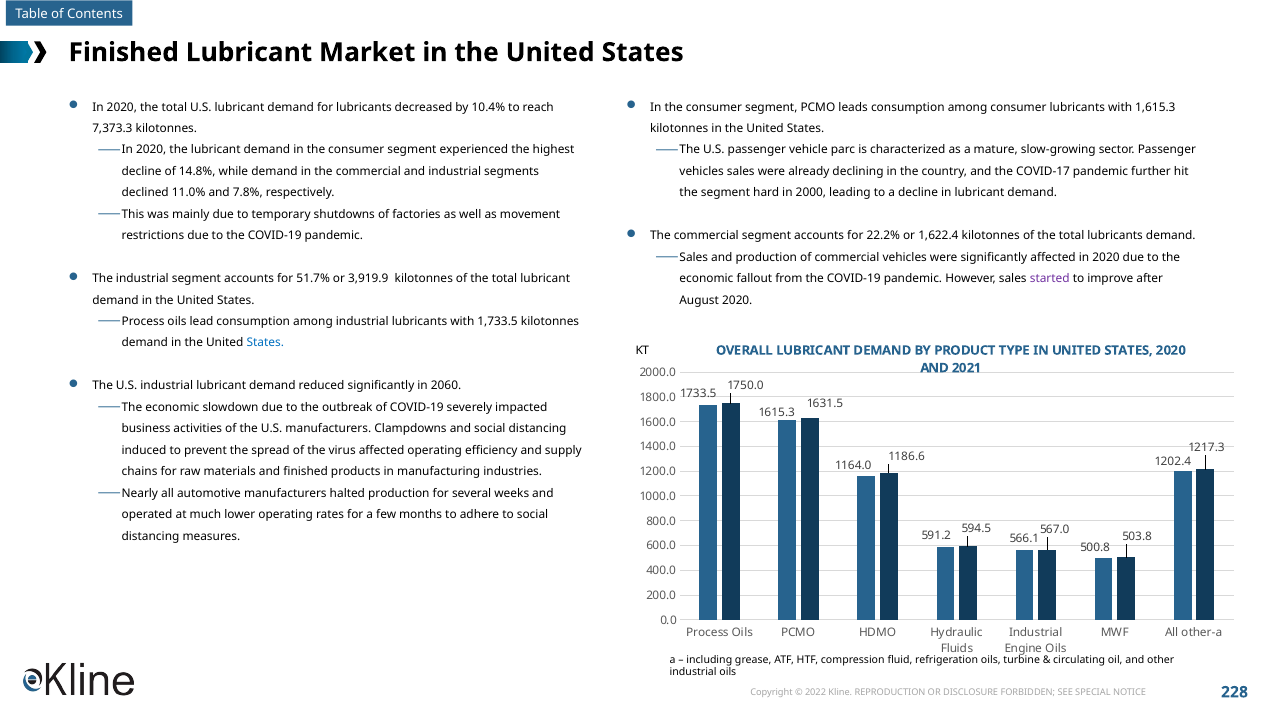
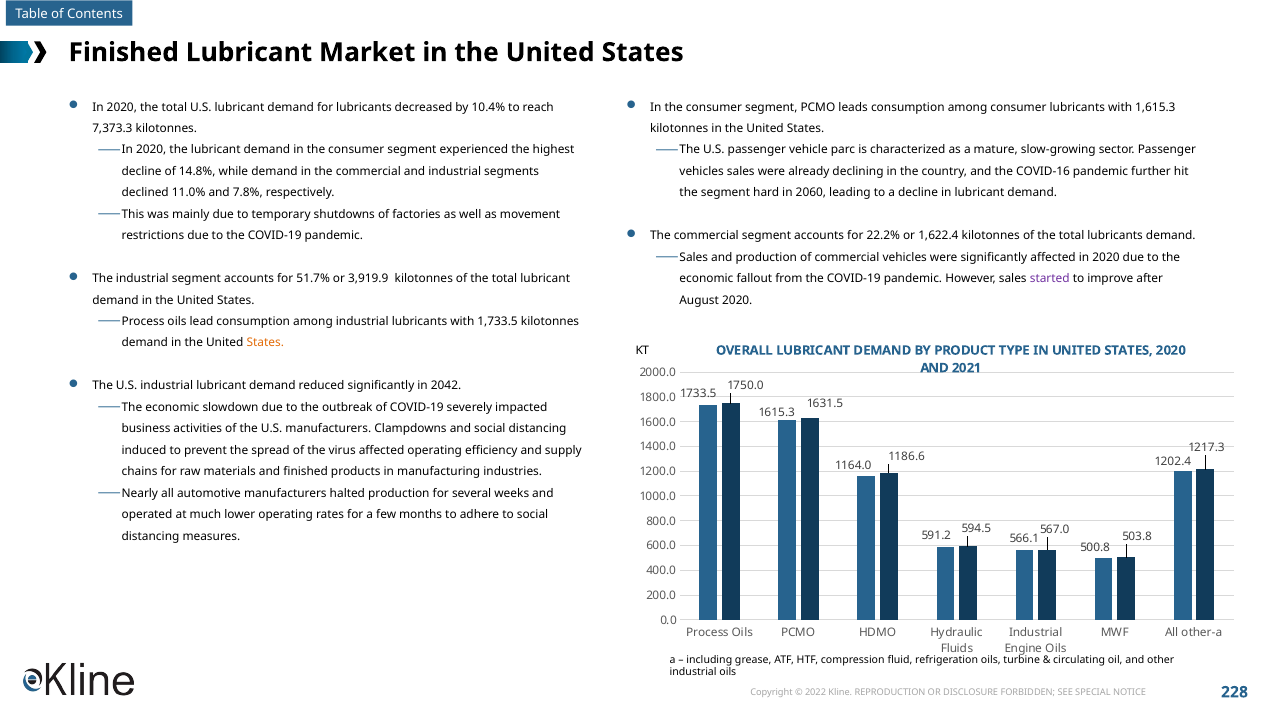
COVID-17: COVID-17 -> COVID-16 (1043, 171)
2000: 2000 -> 2060 (811, 193)
States colour: blue -> orange (265, 343)
2060: 2060 -> 2042 (446, 386)
